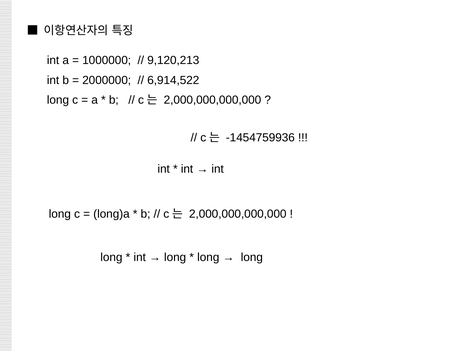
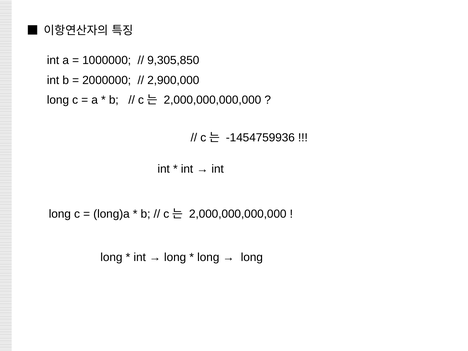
9,120,213: 9,120,213 -> 9,305,850 (173, 60)
6,914,522: 6,914,522 -> 2,900,000 (173, 80)
